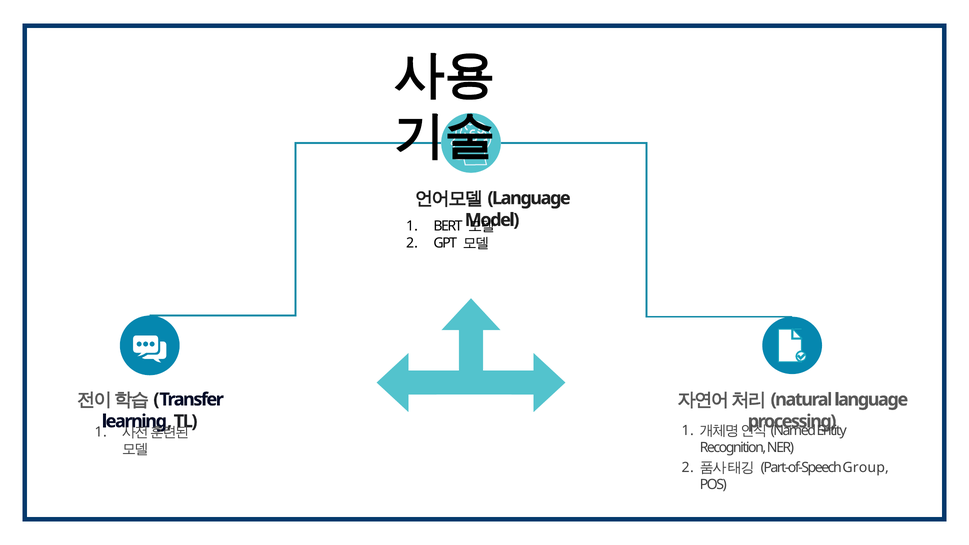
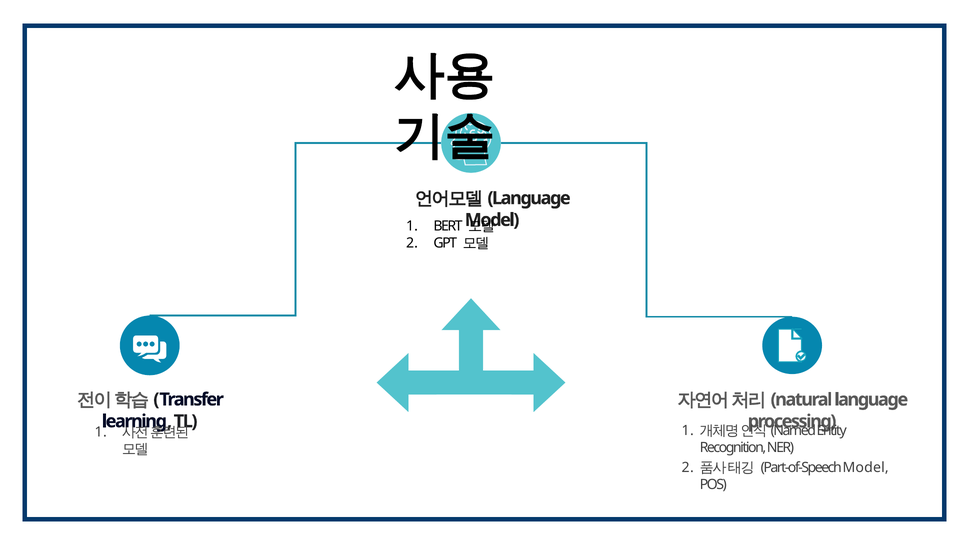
Part-of-Speech Group: Group -> Model (866, 468)
